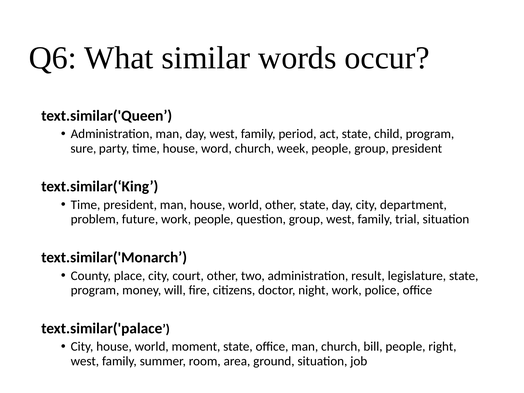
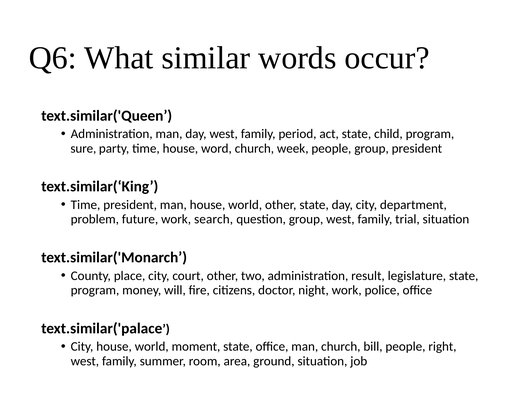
work people: people -> search (214, 219)
